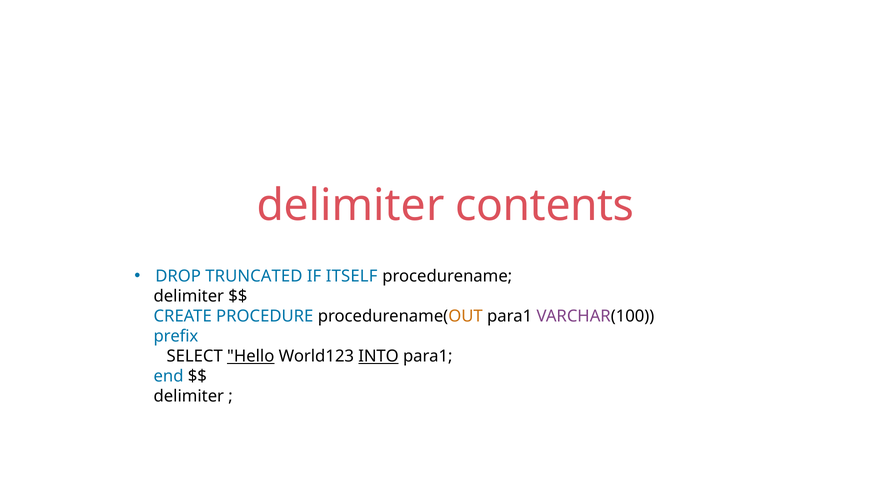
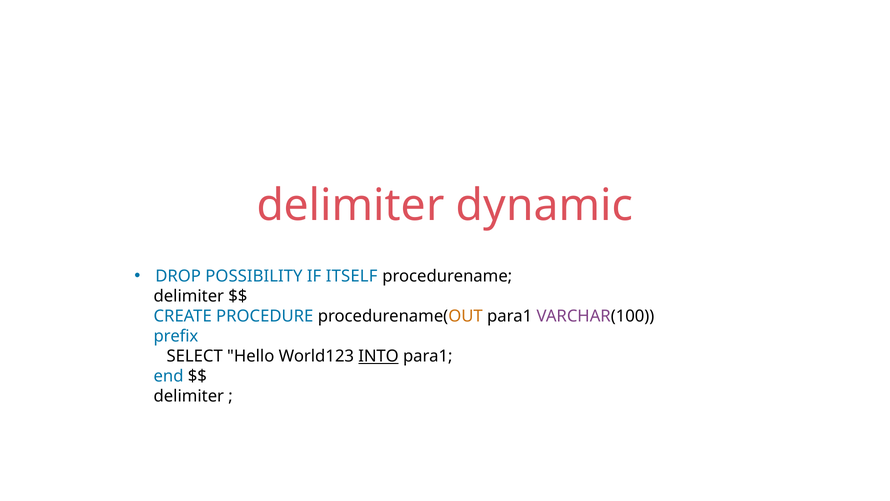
contents: contents -> dynamic (545, 206)
TRUNCATED: TRUNCATED -> POSSIBILITY (254, 276)
Hello underline: present -> none (251, 356)
